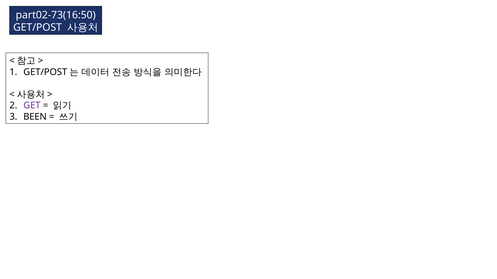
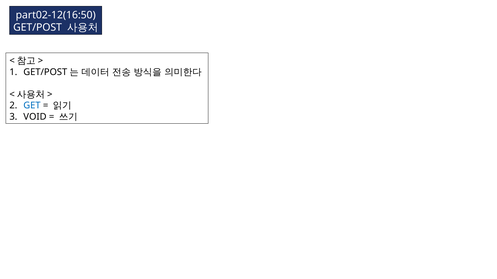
part02-73(16:50: part02-73(16:50 -> part02-12(16:50 (56, 15)
GET colour: purple -> blue (32, 106)
BEEN: BEEN -> VOID (35, 117)
